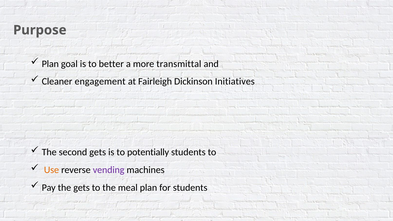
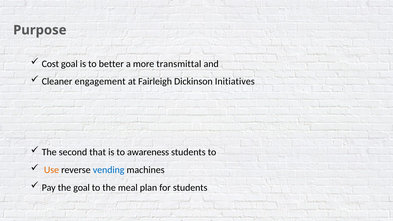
Plan: Plan -> Cost (50, 64)
second gets: gets -> that (98, 152)
potentially: potentially -> awareness (148, 152)
vending colour: purple -> blue (109, 170)
the gets: gets -> goal (82, 188)
